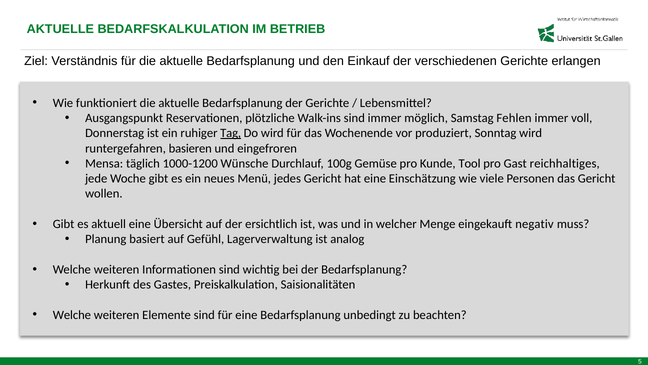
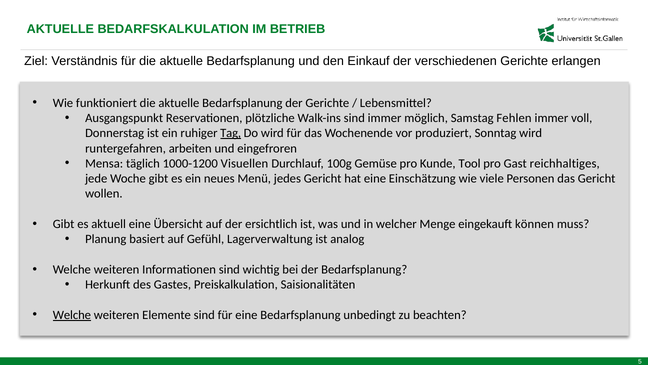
basieren: basieren -> arbeiten (190, 148)
Wünsche: Wünsche -> Visuellen (244, 163)
negativ: negativ -> können (534, 224)
Welche underline: none -> present (72, 315)
